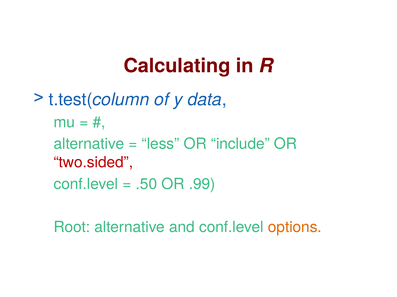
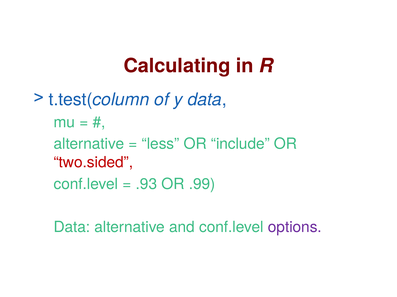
.50: .50 -> .93 (146, 184)
Root: Root -> Data (72, 228)
options colour: orange -> purple (295, 228)
